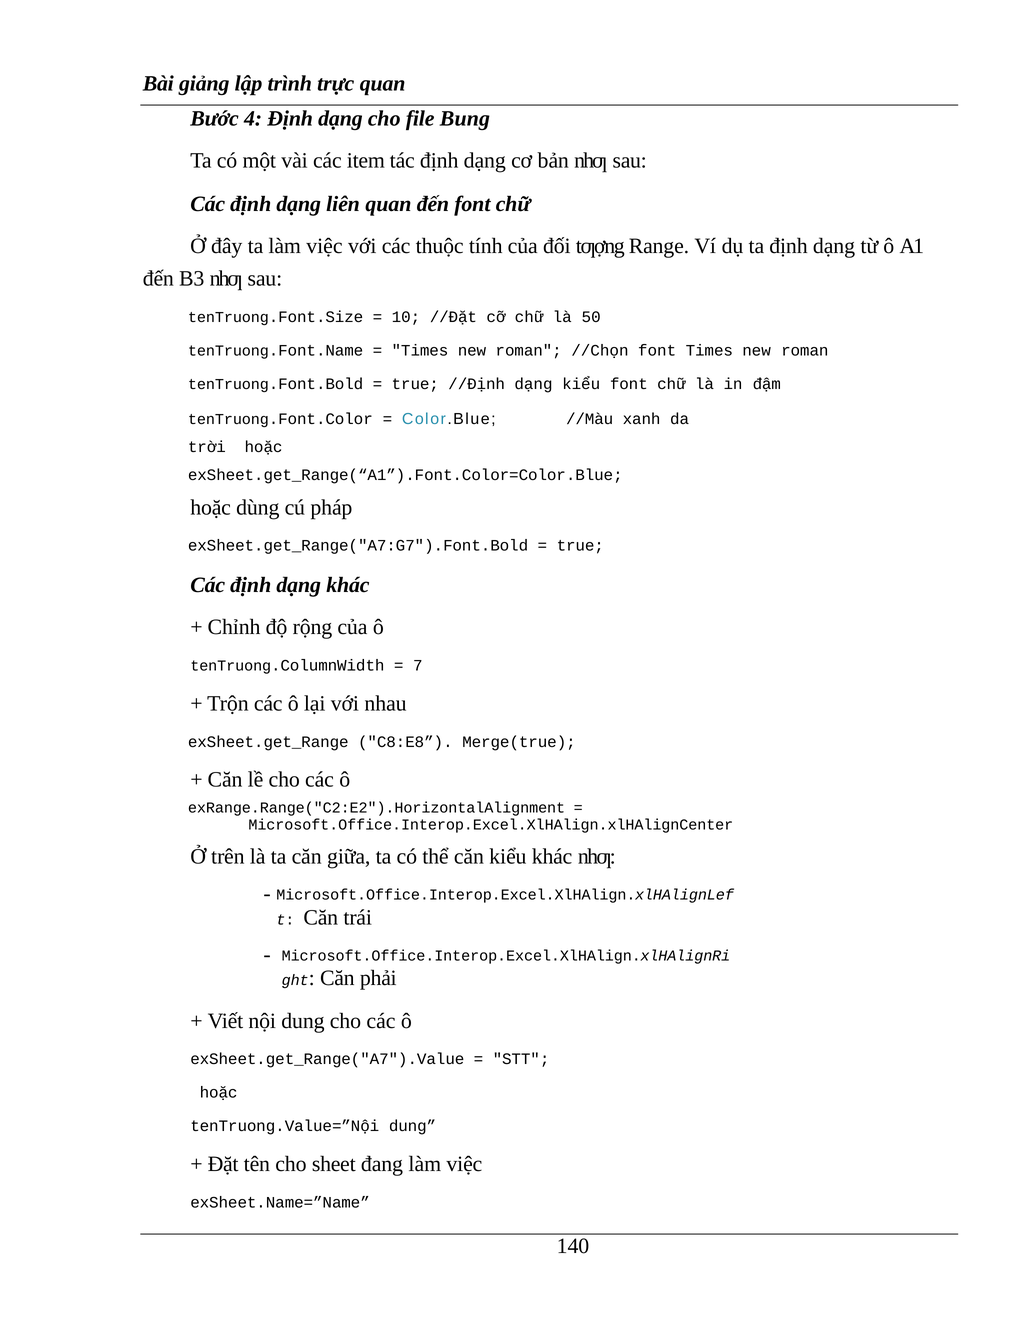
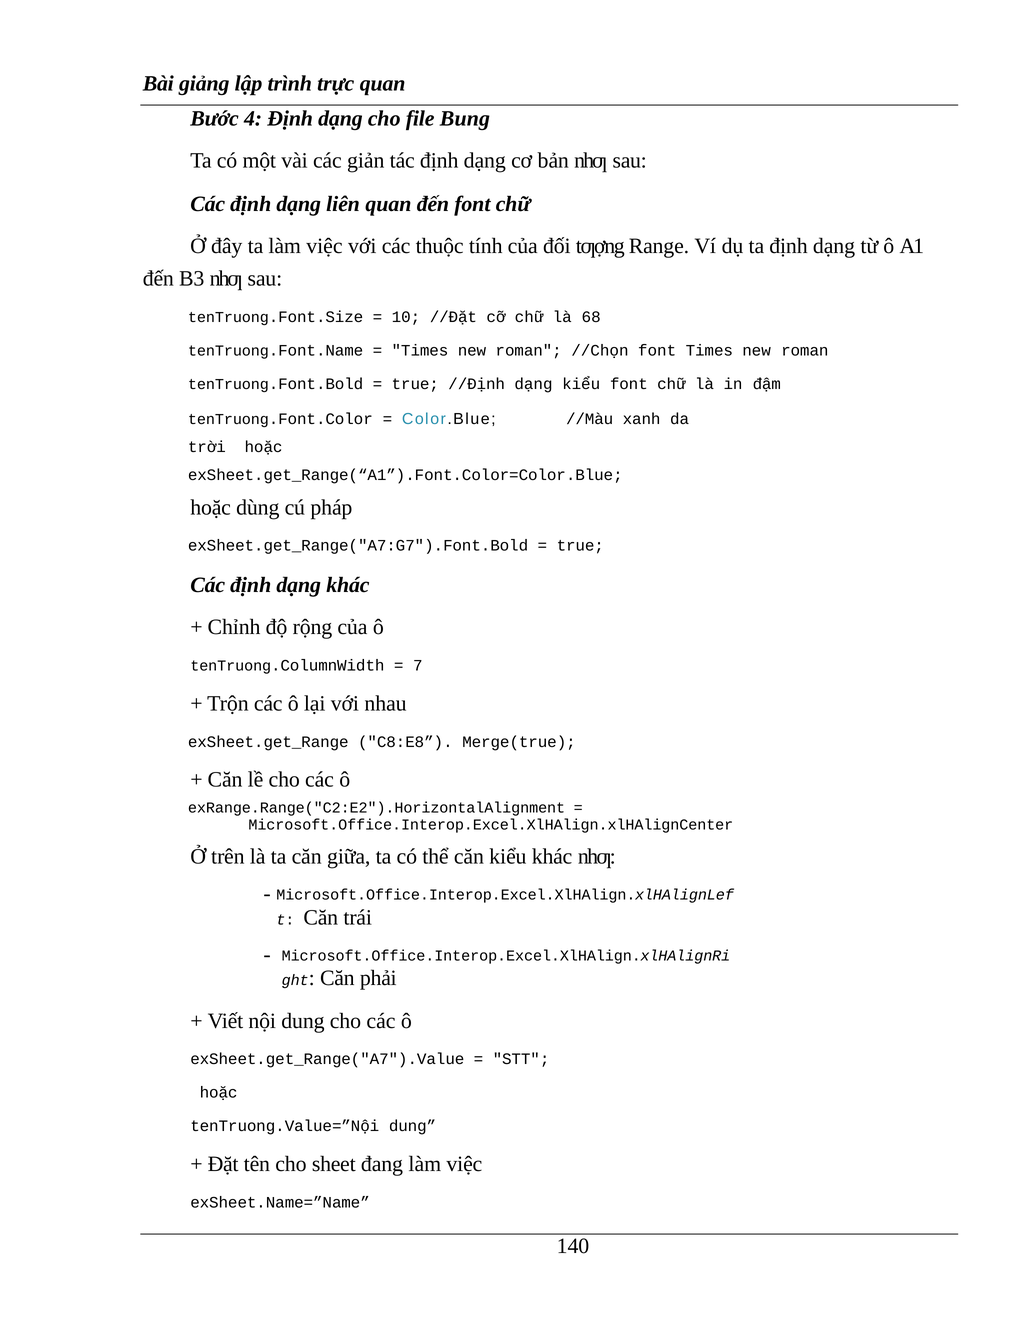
item: item -> giản (366, 161)
50: 50 -> 68 (591, 317)
